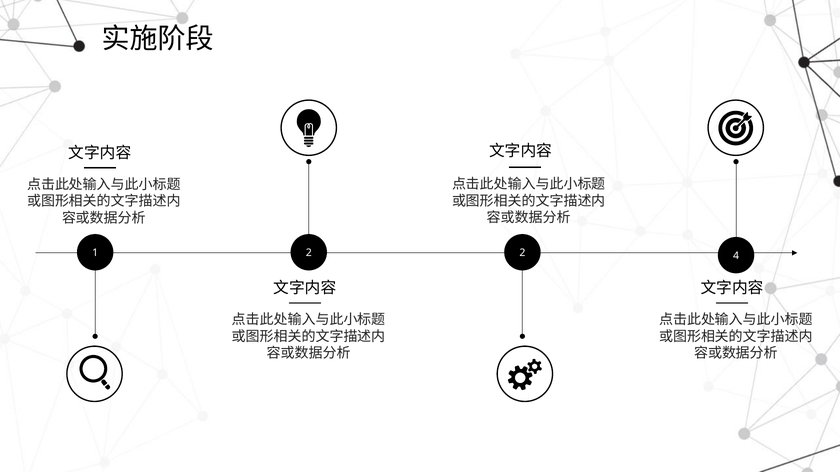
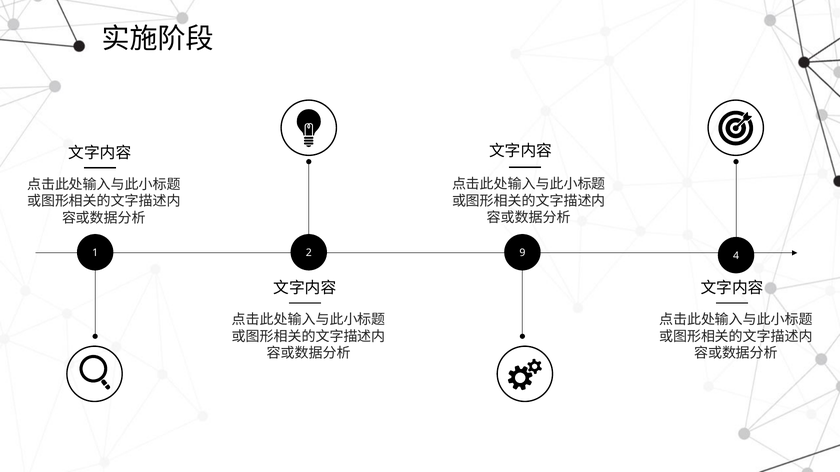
2 2: 2 -> 9 (522, 253)
